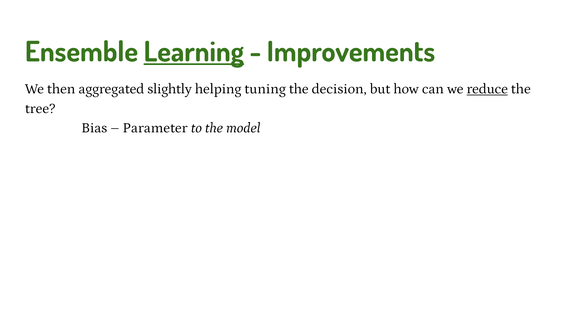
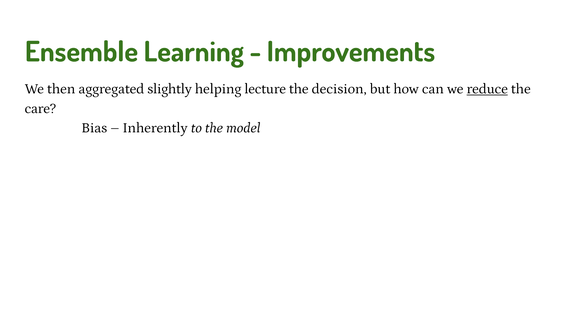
Learning underline: present -> none (194, 52)
tuning: tuning -> lecture (265, 89)
tree: tree -> care (40, 108)
Parameter: Parameter -> Inherently (155, 128)
